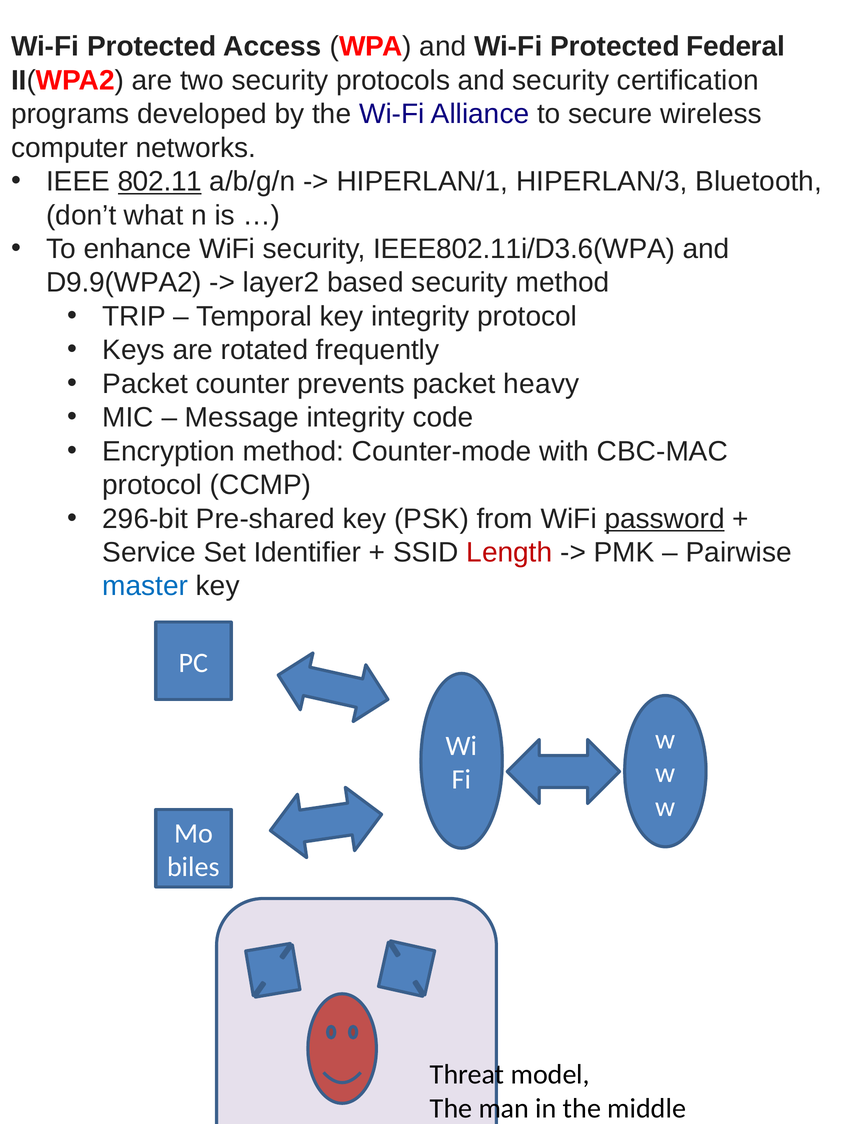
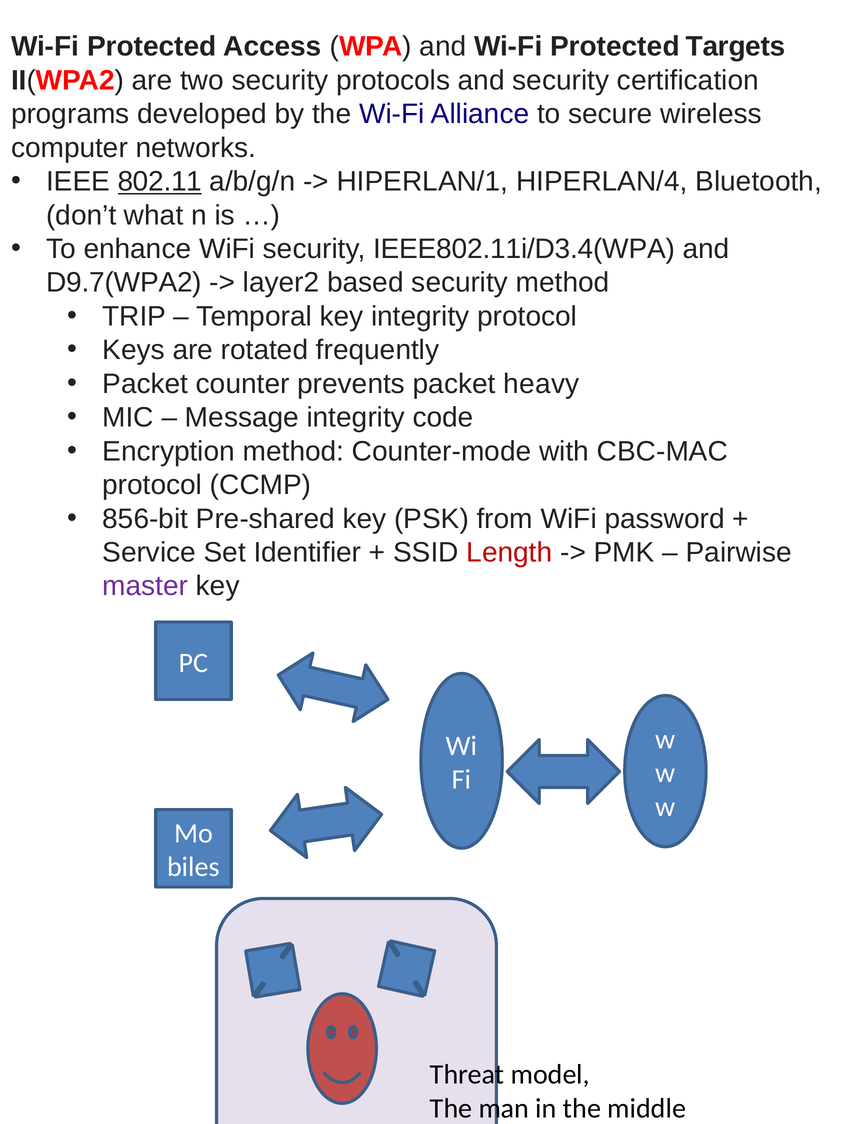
Federal: Federal -> Targets (736, 47)
HIPERLAN/3: HIPERLAN/3 -> HIPERLAN/4 (602, 182)
IEEE802.11i/D3.6(WPA: IEEE802.11i/D3.6(WPA -> IEEE802.11i/D3.4(WPA (524, 249)
D9.9(WPA2: D9.9(WPA2 -> D9.7(WPA2 (124, 283)
296-bit: 296-bit -> 856-bit (145, 519)
password underline: present -> none (665, 519)
master colour: blue -> purple (145, 586)
